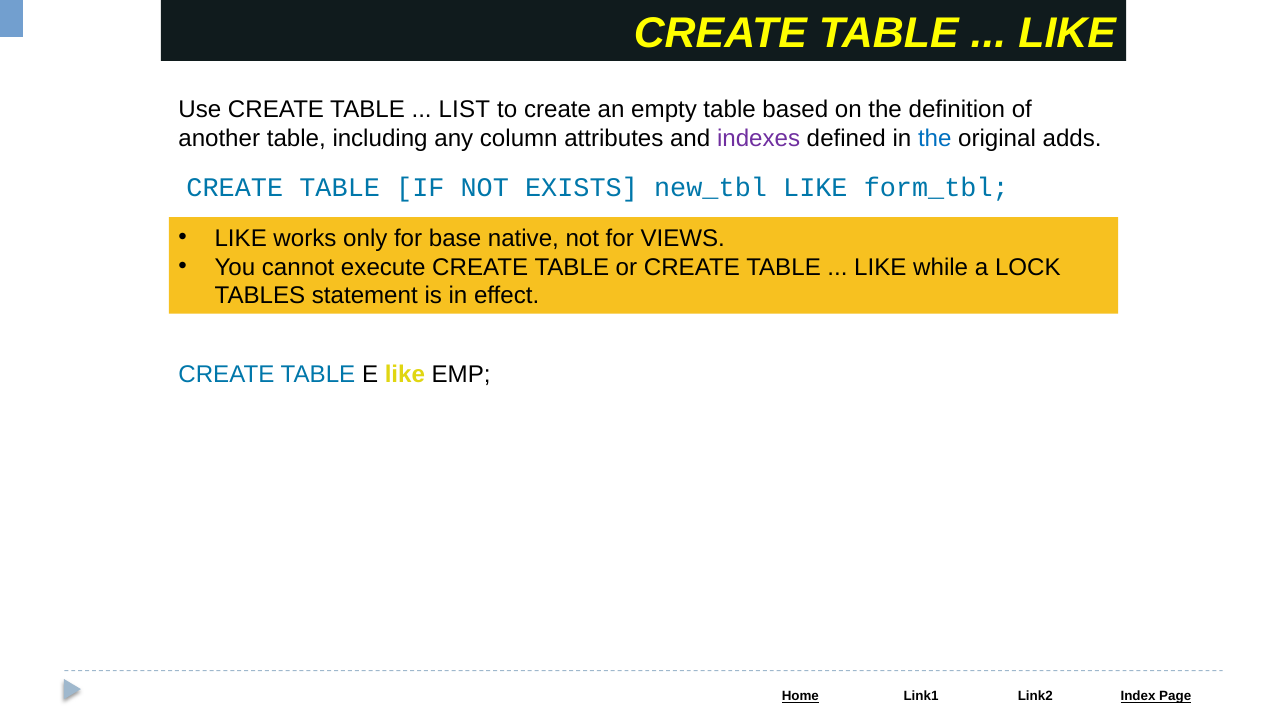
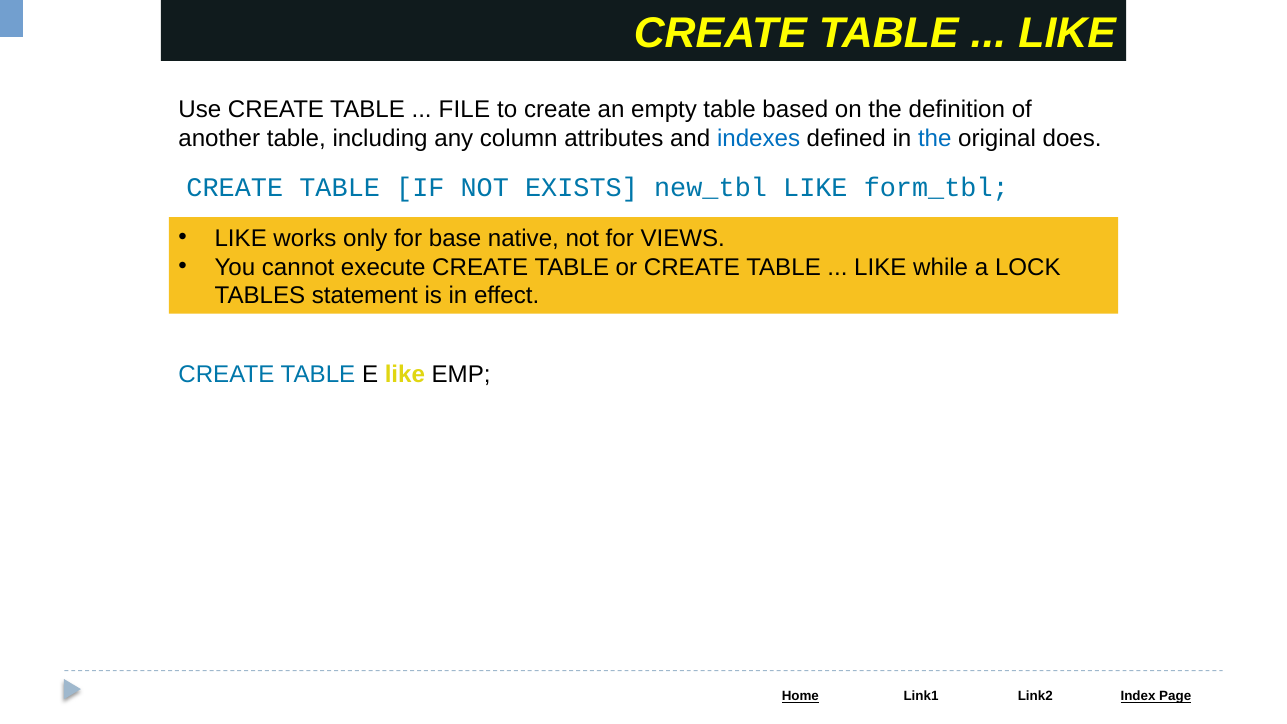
LIST: LIST -> FILE (464, 109)
indexes colour: purple -> blue (759, 138)
adds: adds -> does (1072, 138)
